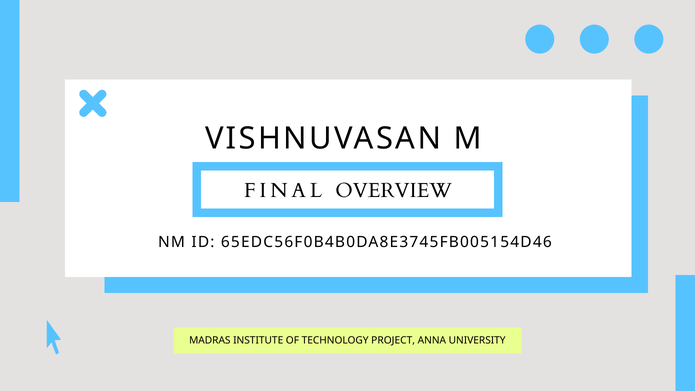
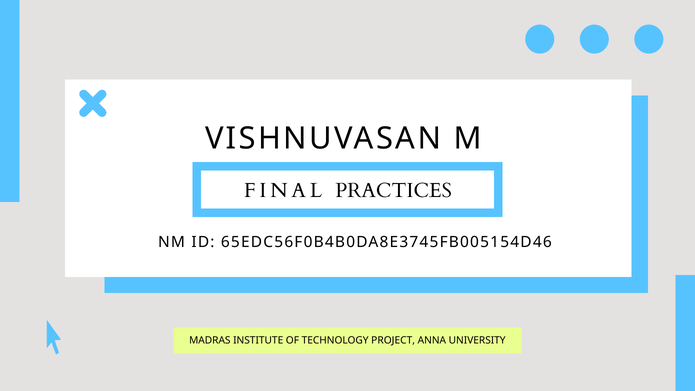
OVERVIEW: OVERVIEW -> PRACTICES (394, 191)
